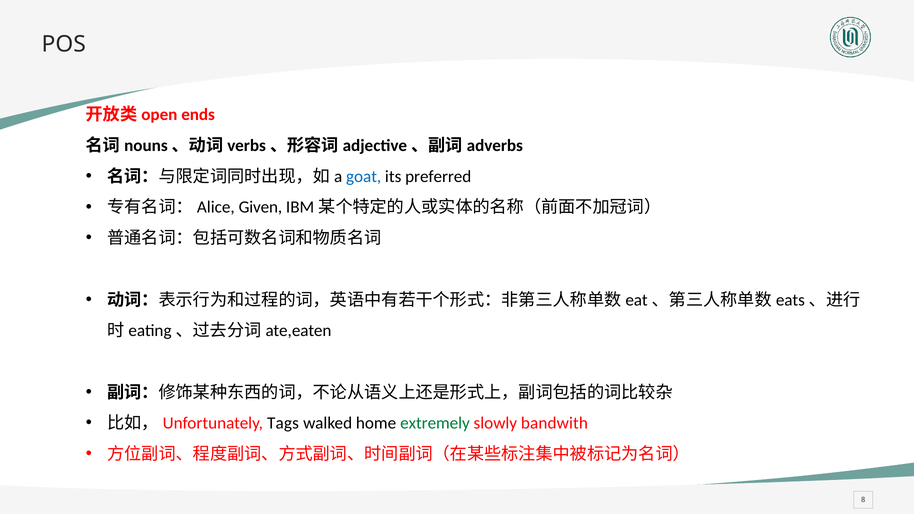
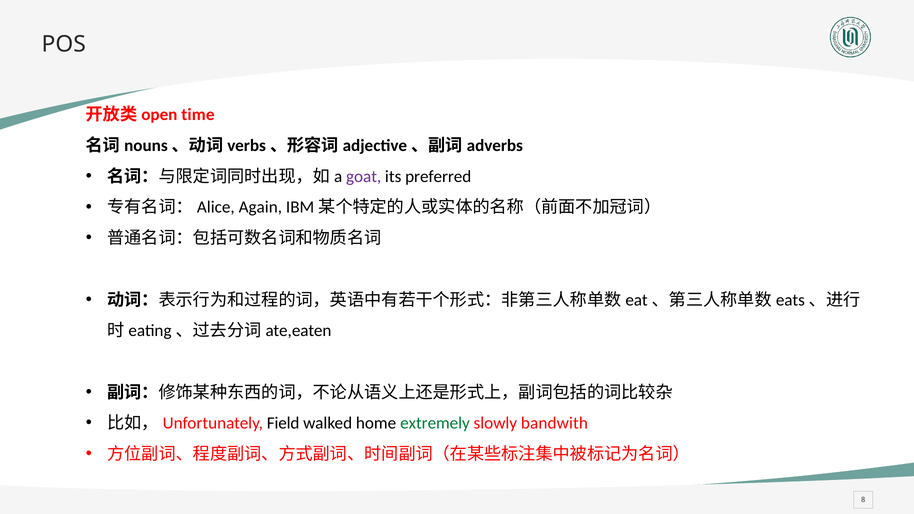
ends: ends -> time (198, 115)
goat colour: blue -> purple (364, 177)
Given: Given -> Again (260, 207)
Tags: Tags -> Field (283, 423)
